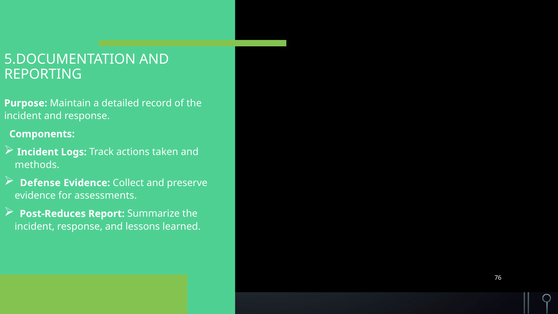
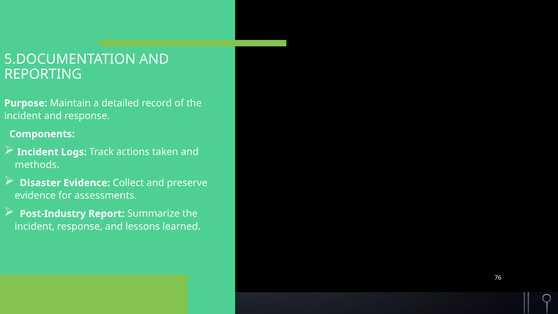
Defense: Defense -> Disaster (40, 183)
Post-Reduces: Post-Reduces -> Post-Industry (53, 214)
